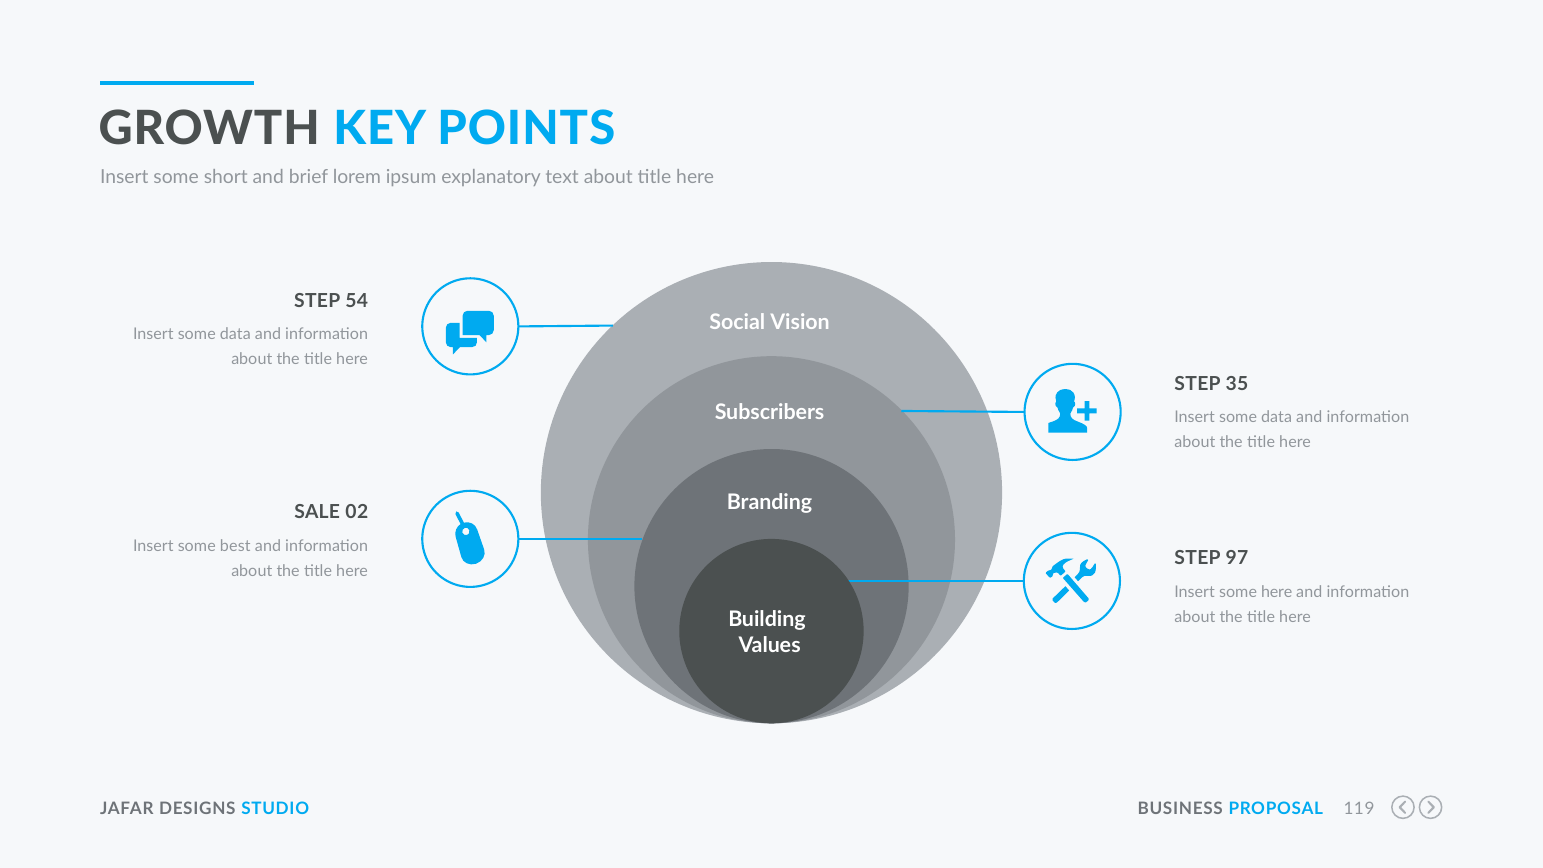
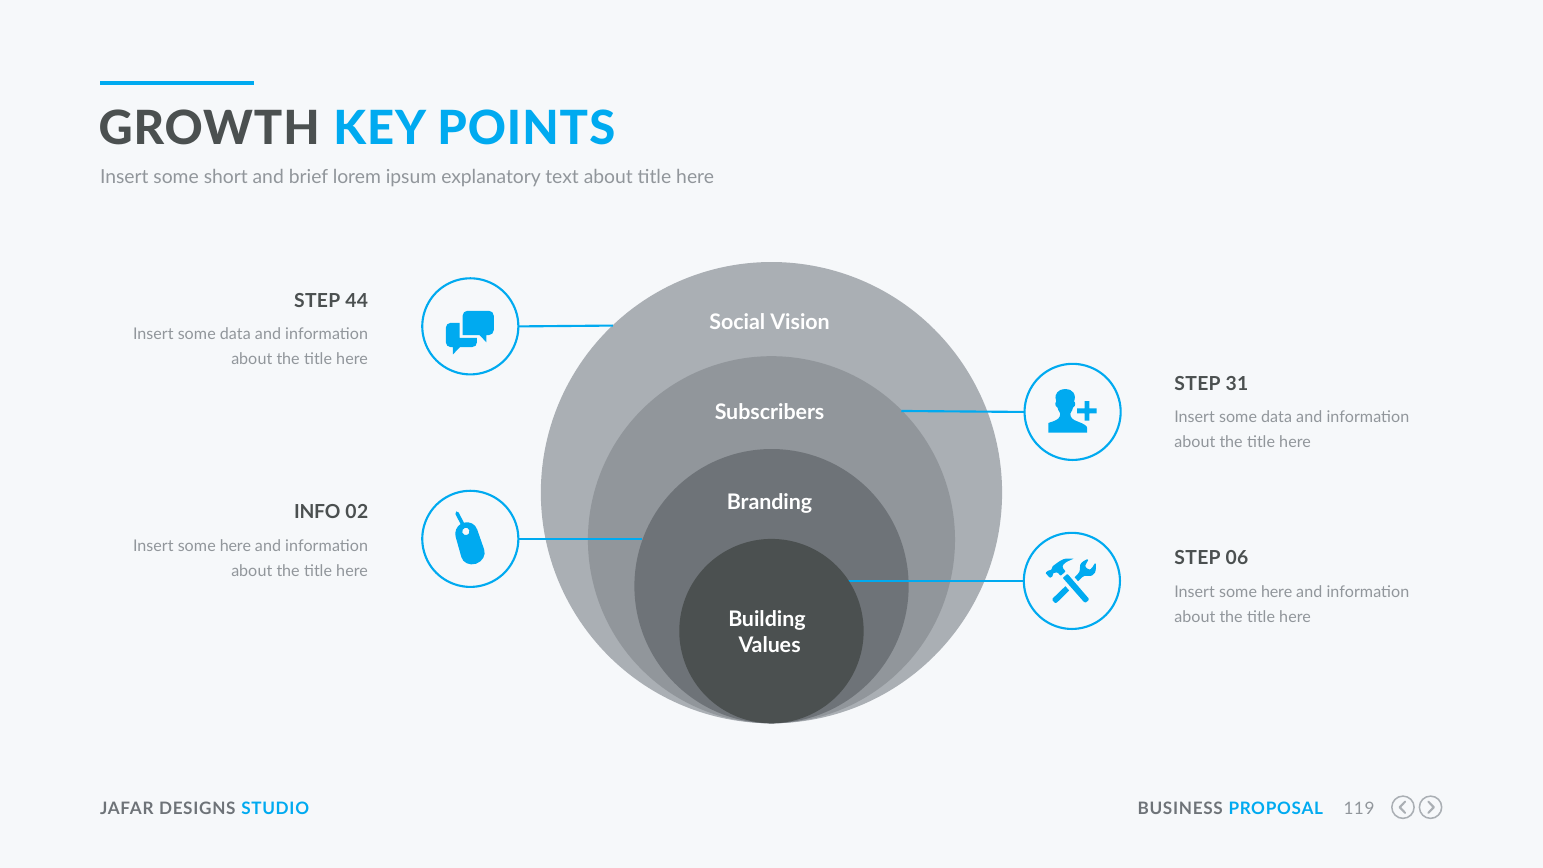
54: 54 -> 44 (357, 301)
35: 35 -> 31 (1237, 384)
SALE: SALE -> INFO (317, 512)
best: best -> here (235, 546)
97: 97 -> 06 (1237, 558)
